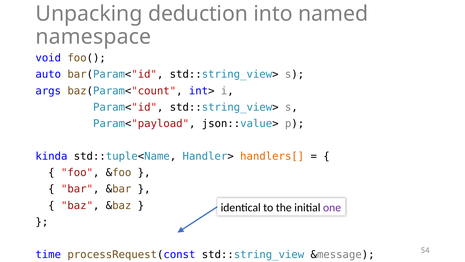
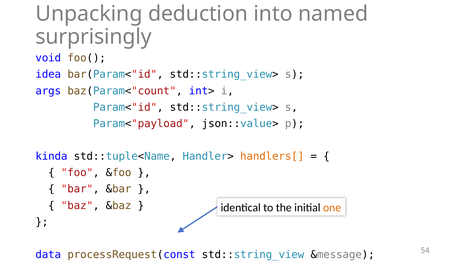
namespace: namespace -> surprisingly (94, 37)
auto: auto -> idea (48, 74)
one colour: purple -> orange (332, 207)
time: time -> data (48, 254)
